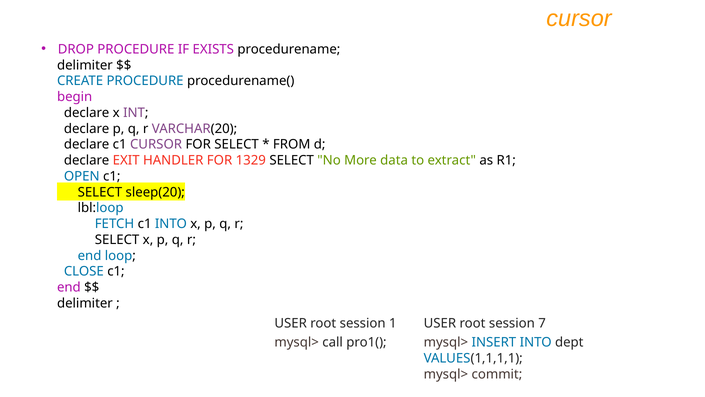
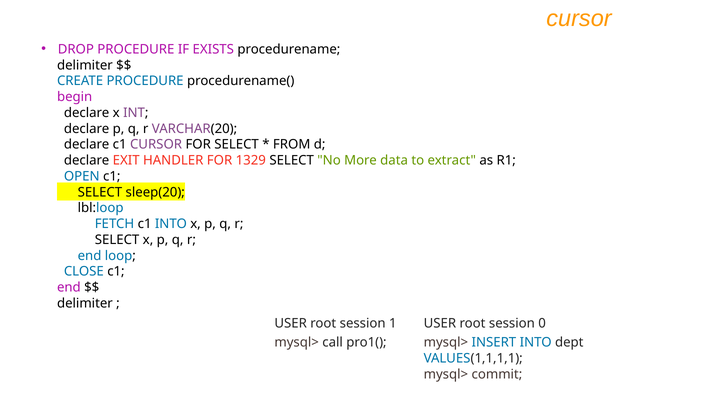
7: 7 -> 0 (542, 323)
